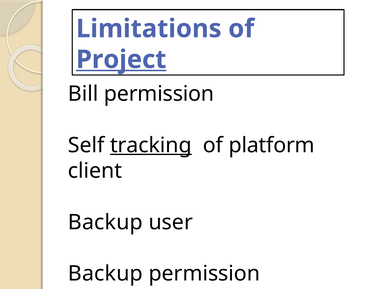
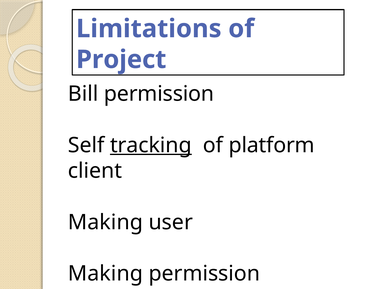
Project underline: present -> none (121, 59)
Backup: Backup -> Making (105, 222)
Backup: Backup -> Making (105, 273)
